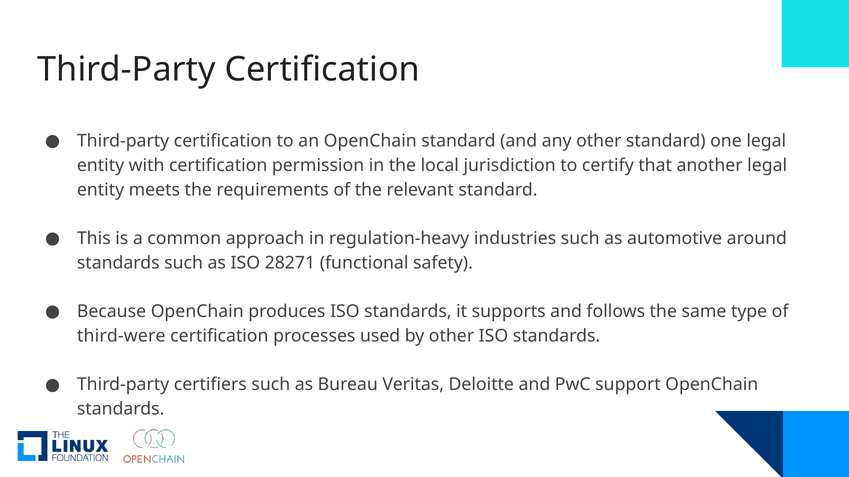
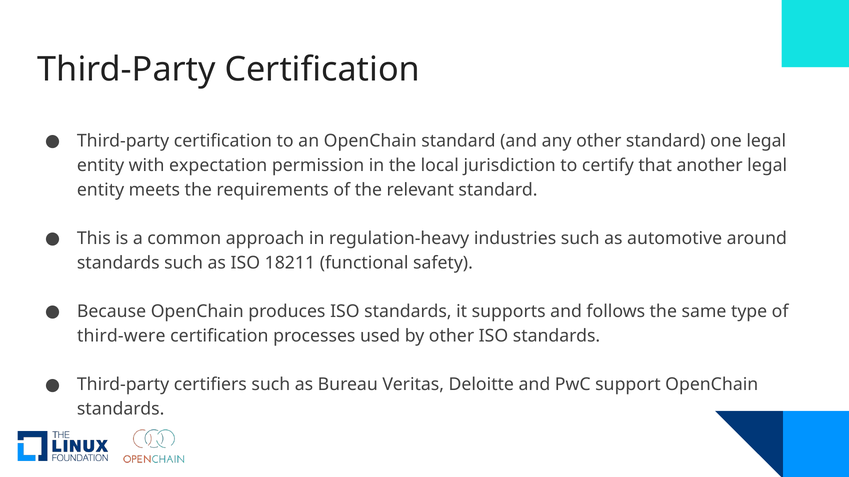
with certification: certification -> expectation (218, 166)
28271: 28271 -> 18211 (290, 263)
